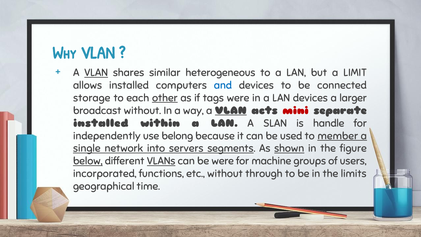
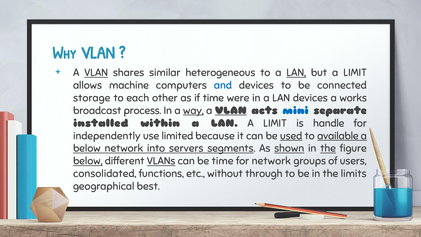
LAN underline: none -> present (296, 73)
allows installed: installed -> machine (129, 85)
other underline: present -> none (165, 98)
if tags: tags -> time (213, 98)
larger: larger -> works (353, 98)
broadcast without: without -> process (142, 110)
way underline: none -> present (193, 110)
mini colour: red -> blue (296, 110)
LAN A SLAN: SLAN -> LIMIT (275, 123)
belong: belong -> limited (177, 136)
used underline: none -> present (291, 136)
member: member -> available (338, 136)
single: single -> below (87, 148)
the underline: none -> present (328, 148)
be were: were -> time (223, 161)
for machine: machine -> network (271, 161)
incorporated: incorporated -> consolidated (105, 174)
time: time -> best (148, 186)
